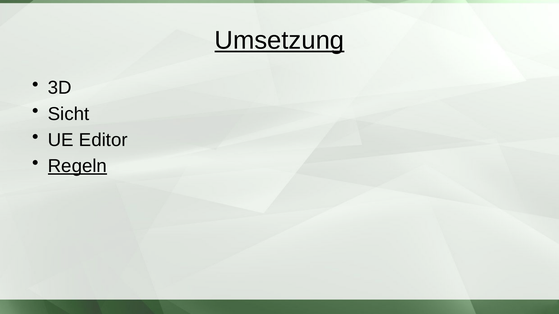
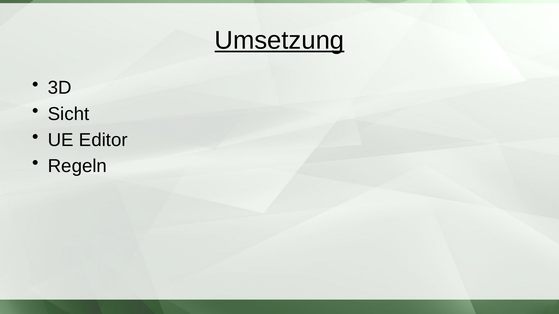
Regeln underline: present -> none (77, 166)
